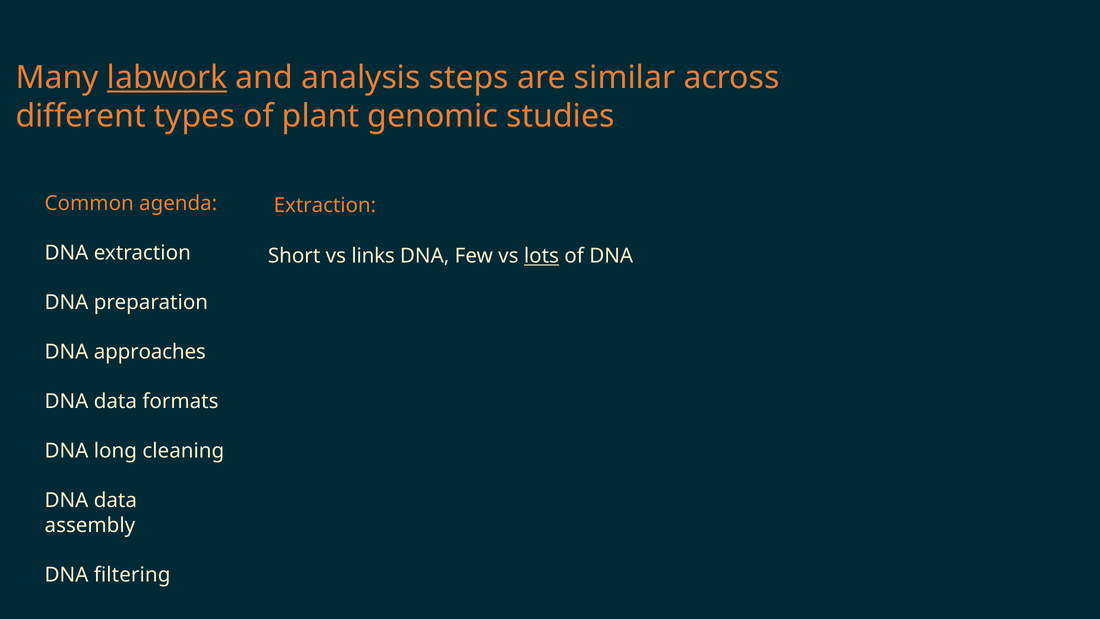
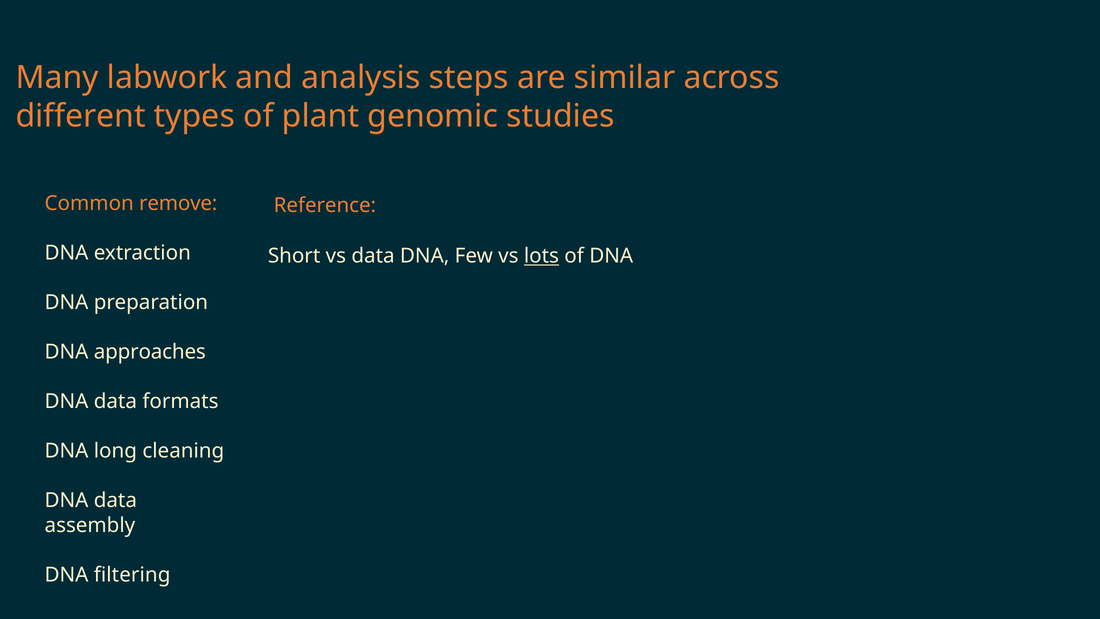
labwork underline: present -> none (167, 78)
agenda: agenda -> remove (178, 203)
Extraction: Extraction -> Reference (325, 205)
vs links: links -> data (373, 256)
